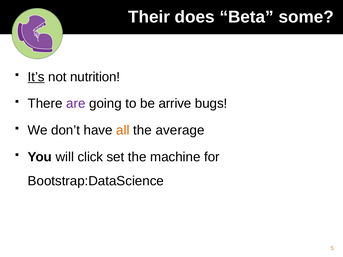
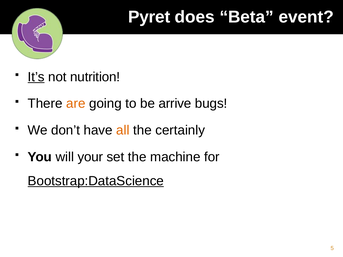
Their: Their -> Pyret (149, 17)
some: some -> event (306, 17)
are colour: purple -> orange (76, 104)
average: average -> certainly (180, 130)
click: click -> your (90, 157)
Bootstrap:DataScience underline: none -> present (96, 181)
